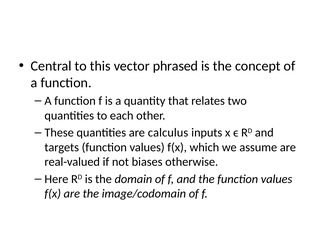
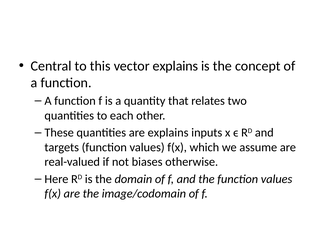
vector phrased: phrased -> explains (175, 66)
are calculus: calculus -> explains (168, 133)
